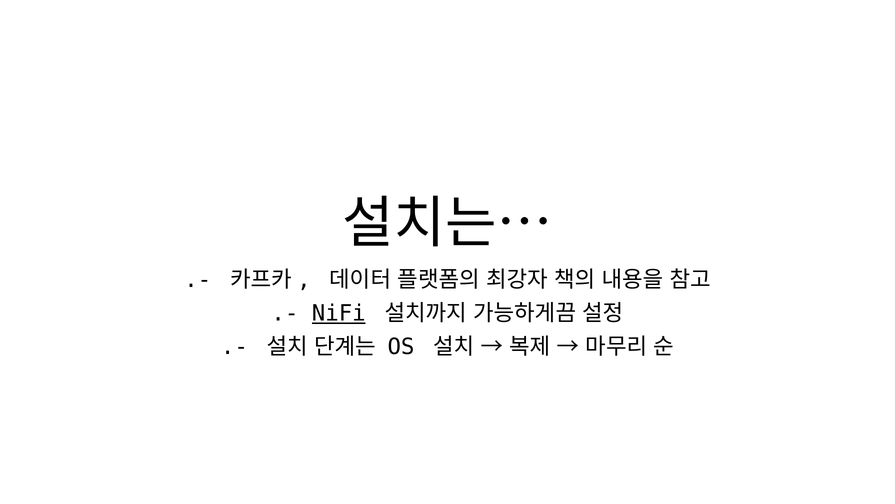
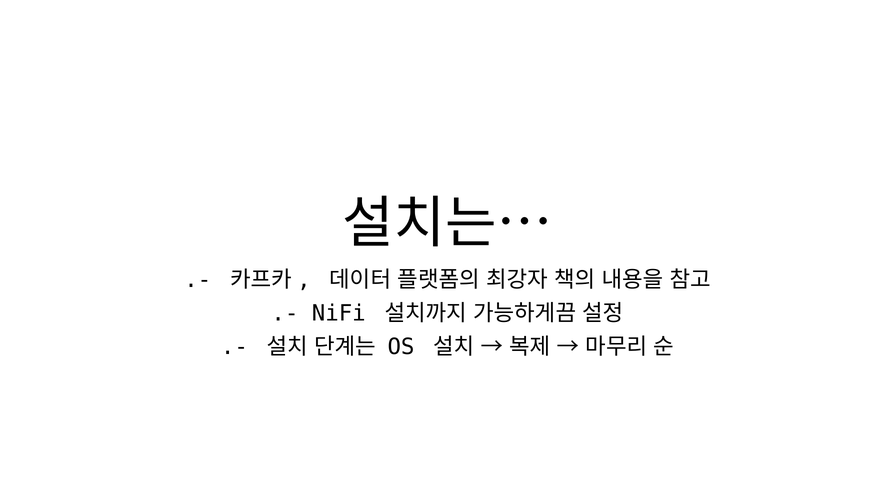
NiFi underline: present -> none (339, 313)
